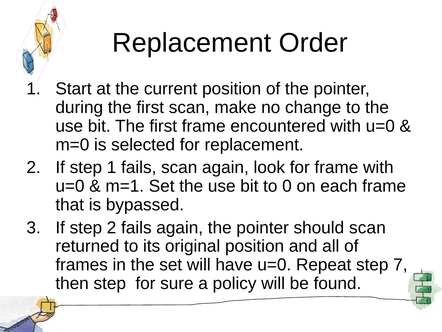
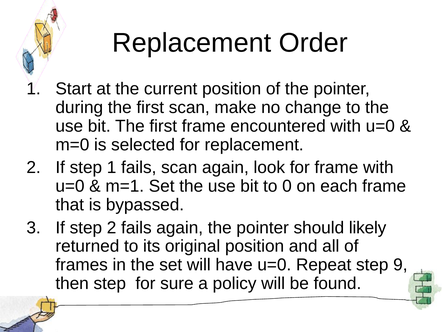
should scan: scan -> likely (368, 227)
7: 7 -> 9 (400, 264)
